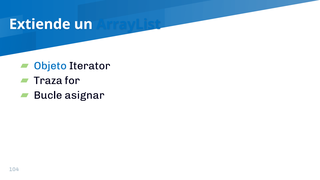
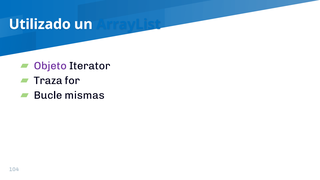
Extiende: Extiende -> Utilizado (40, 24)
Objeto colour: blue -> purple (50, 66)
asignar: asignar -> mismas (85, 95)
